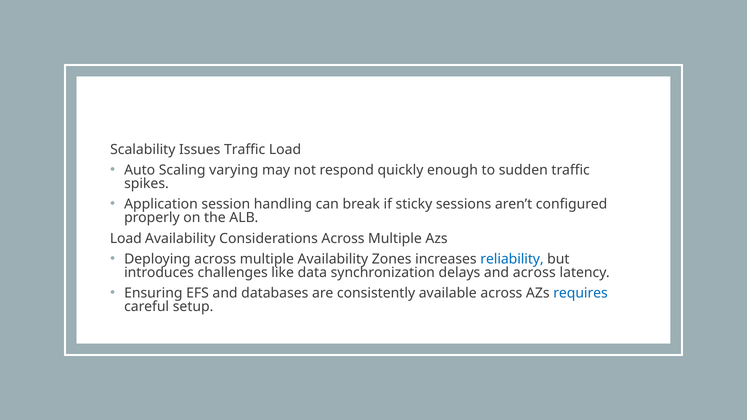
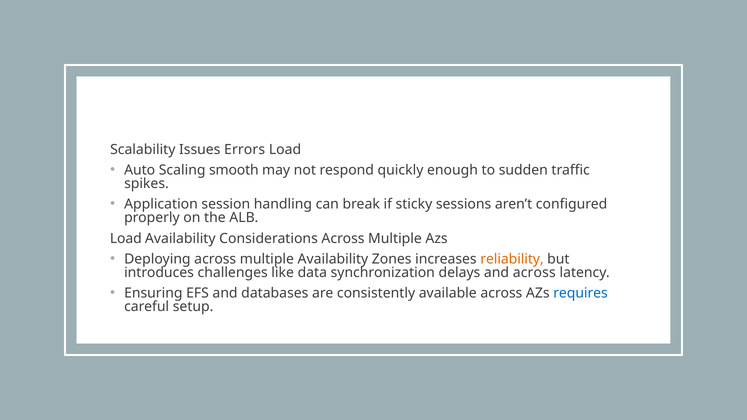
Issues Traffic: Traffic -> Errors (245, 149)
varying: varying -> smooth (234, 170)
reliability colour: blue -> orange (512, 259)
